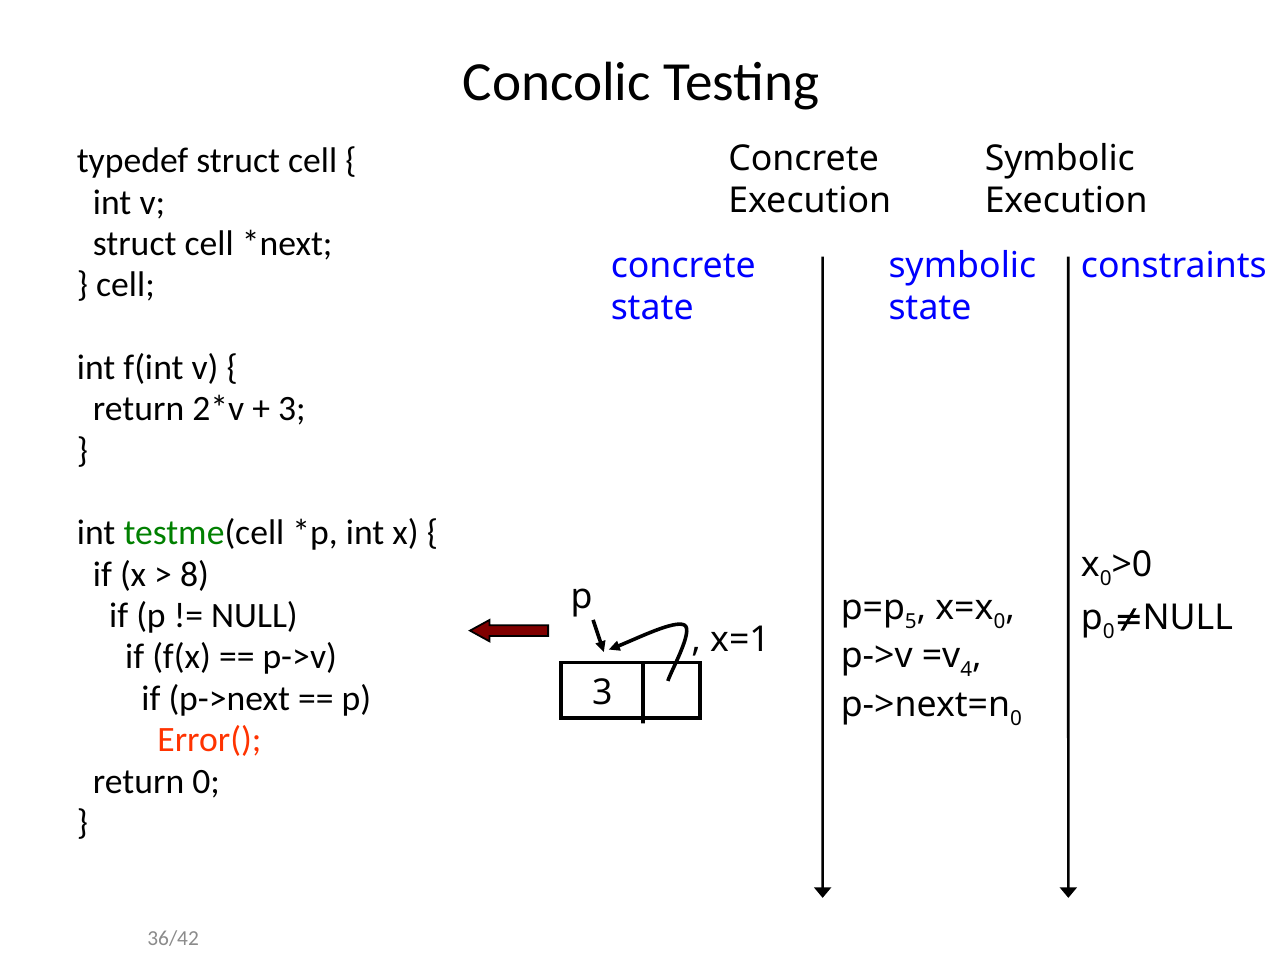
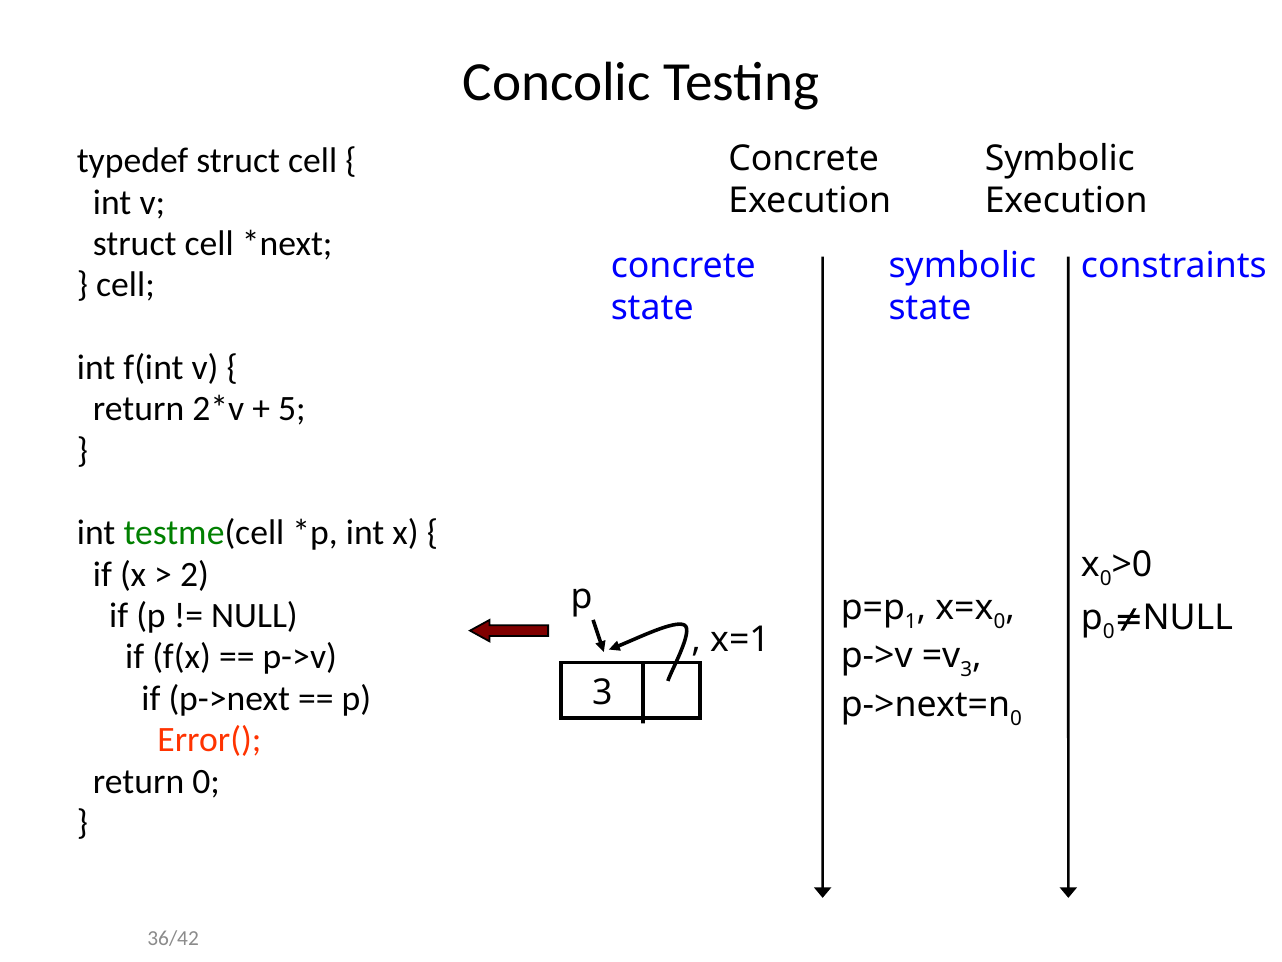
3: 3 -> 5 (292, 409)
8: 8 -> 2 (194, 574)
5: 5 -> 1 (911, 621)
4: 4 -> 3 (966, 670)
